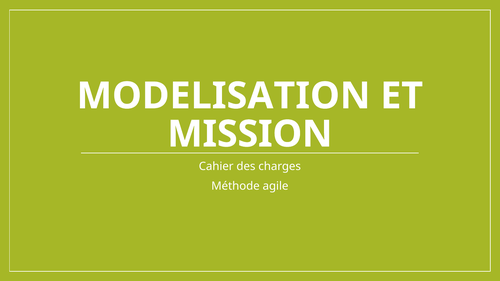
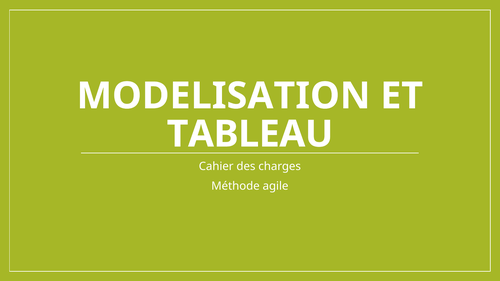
MISSION: MISSION -> TABLEAU (250, 134)
